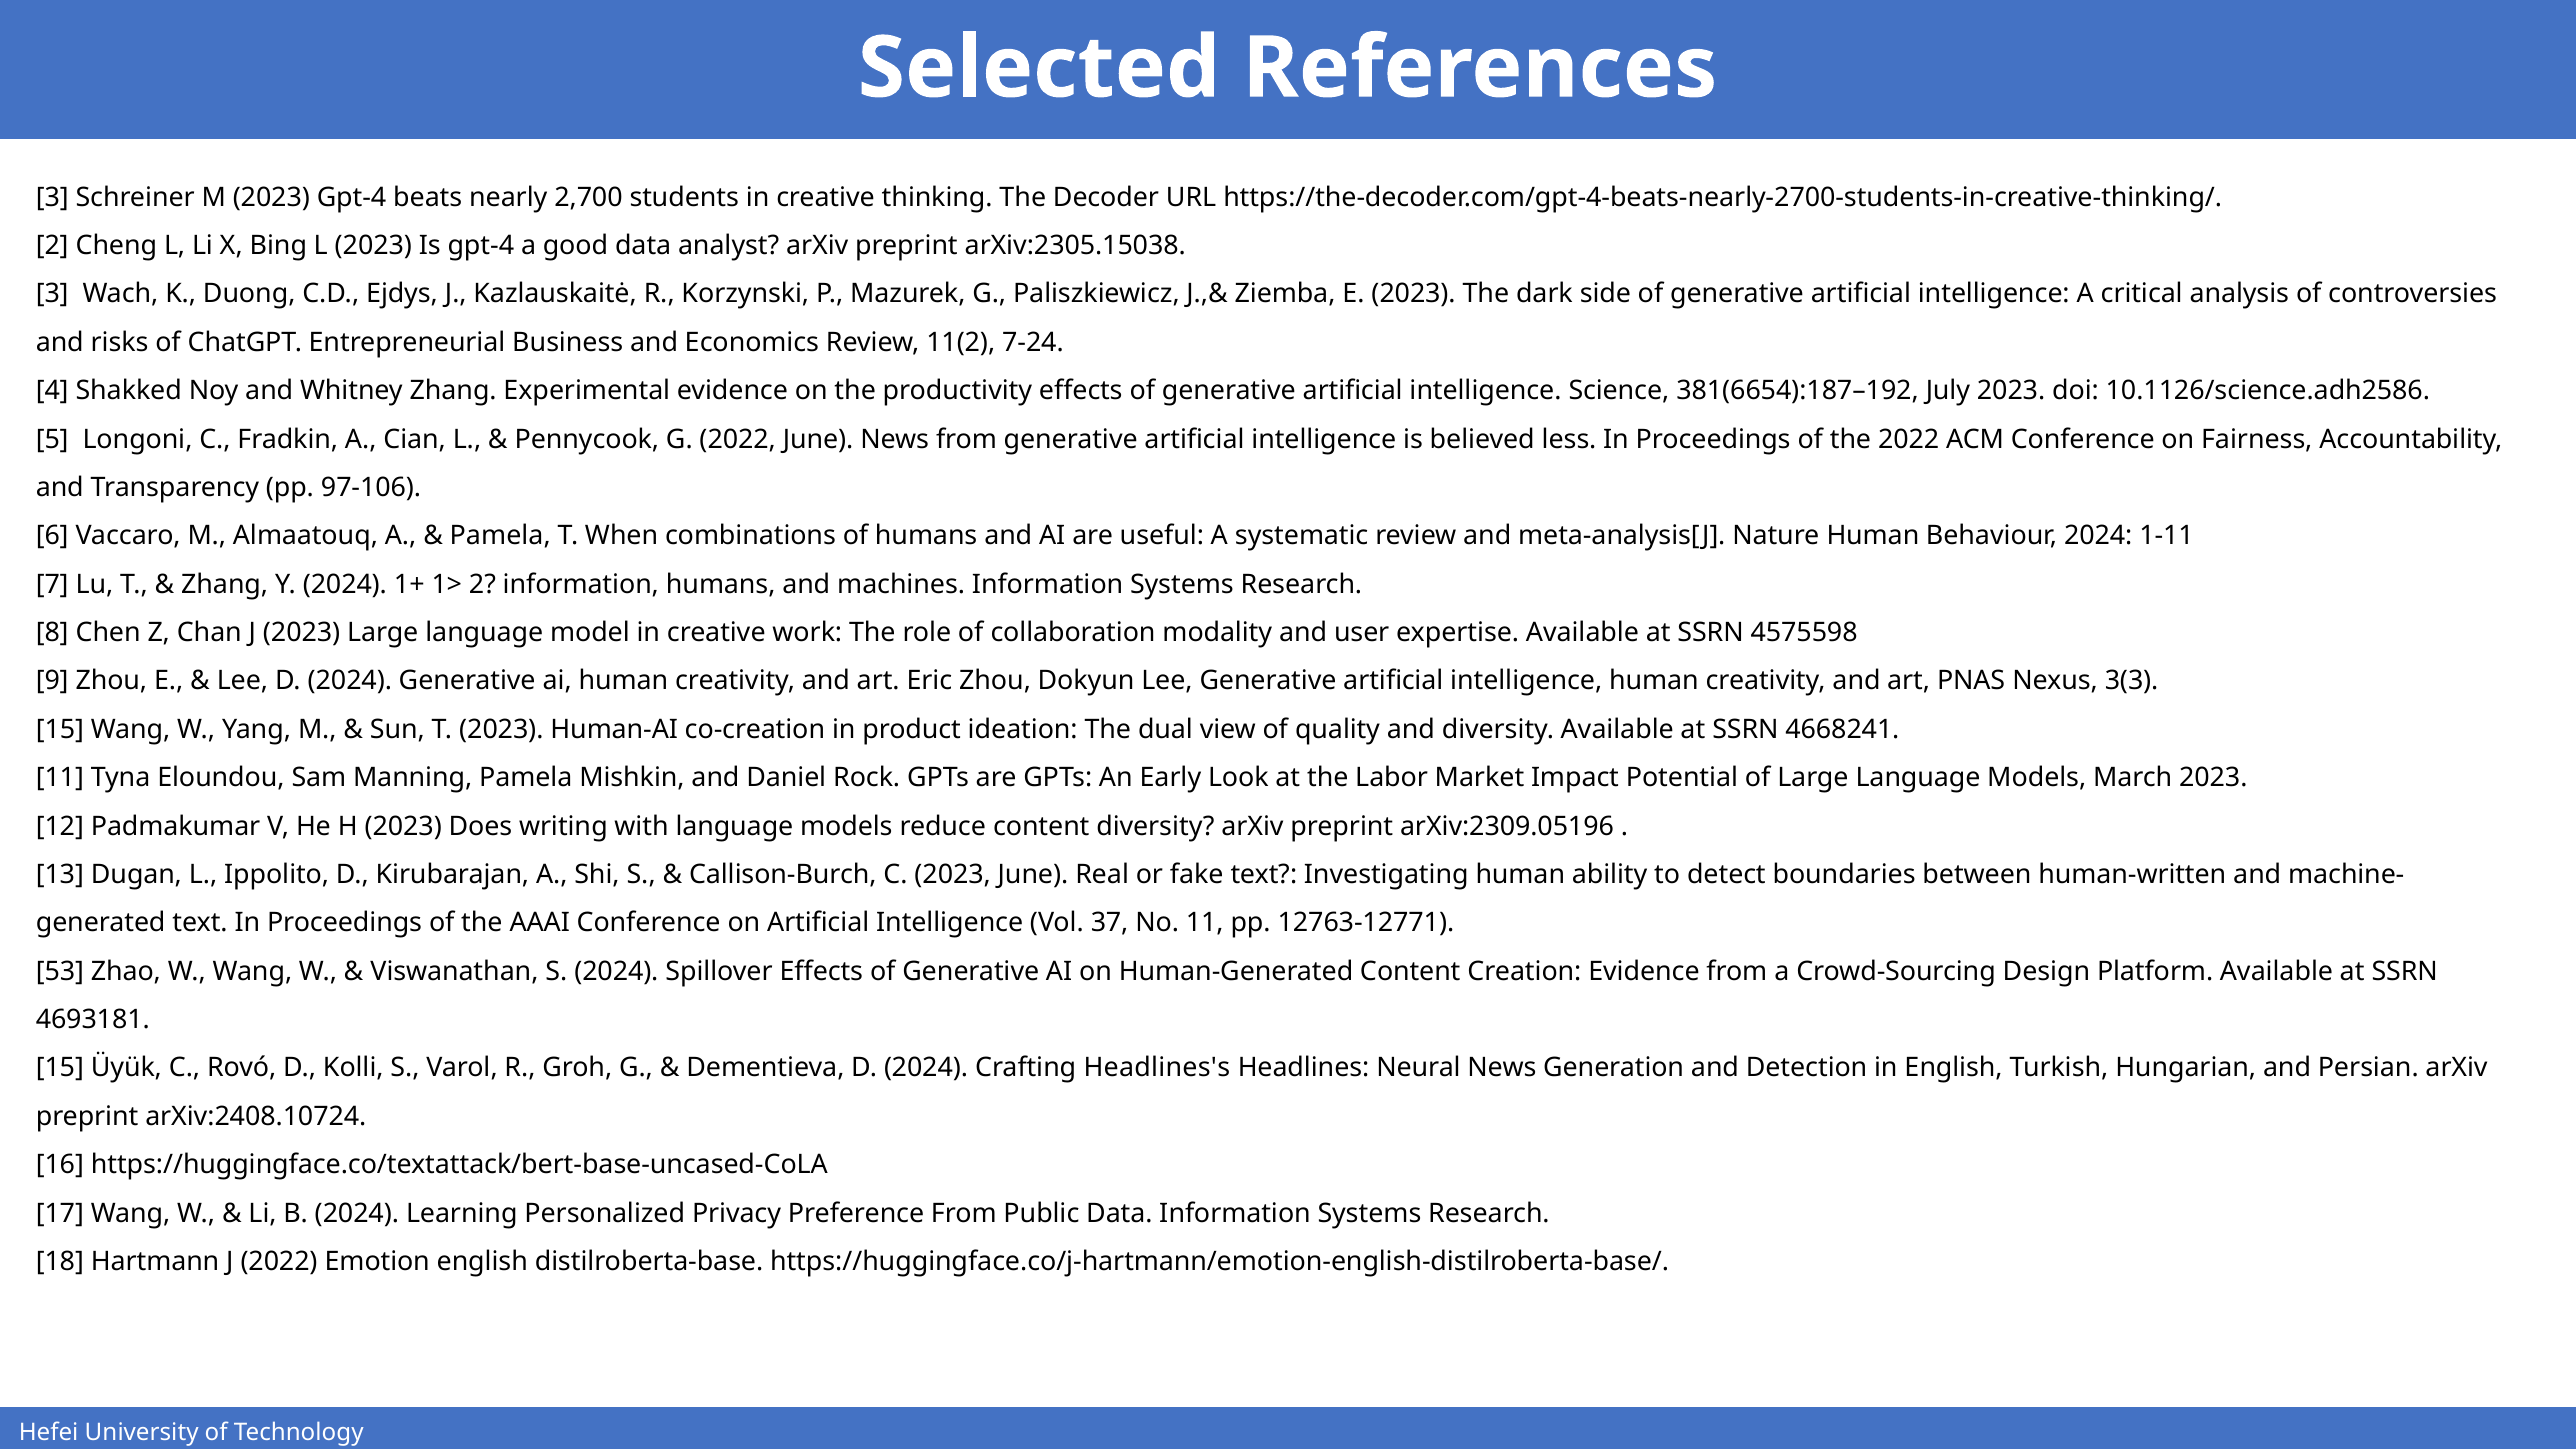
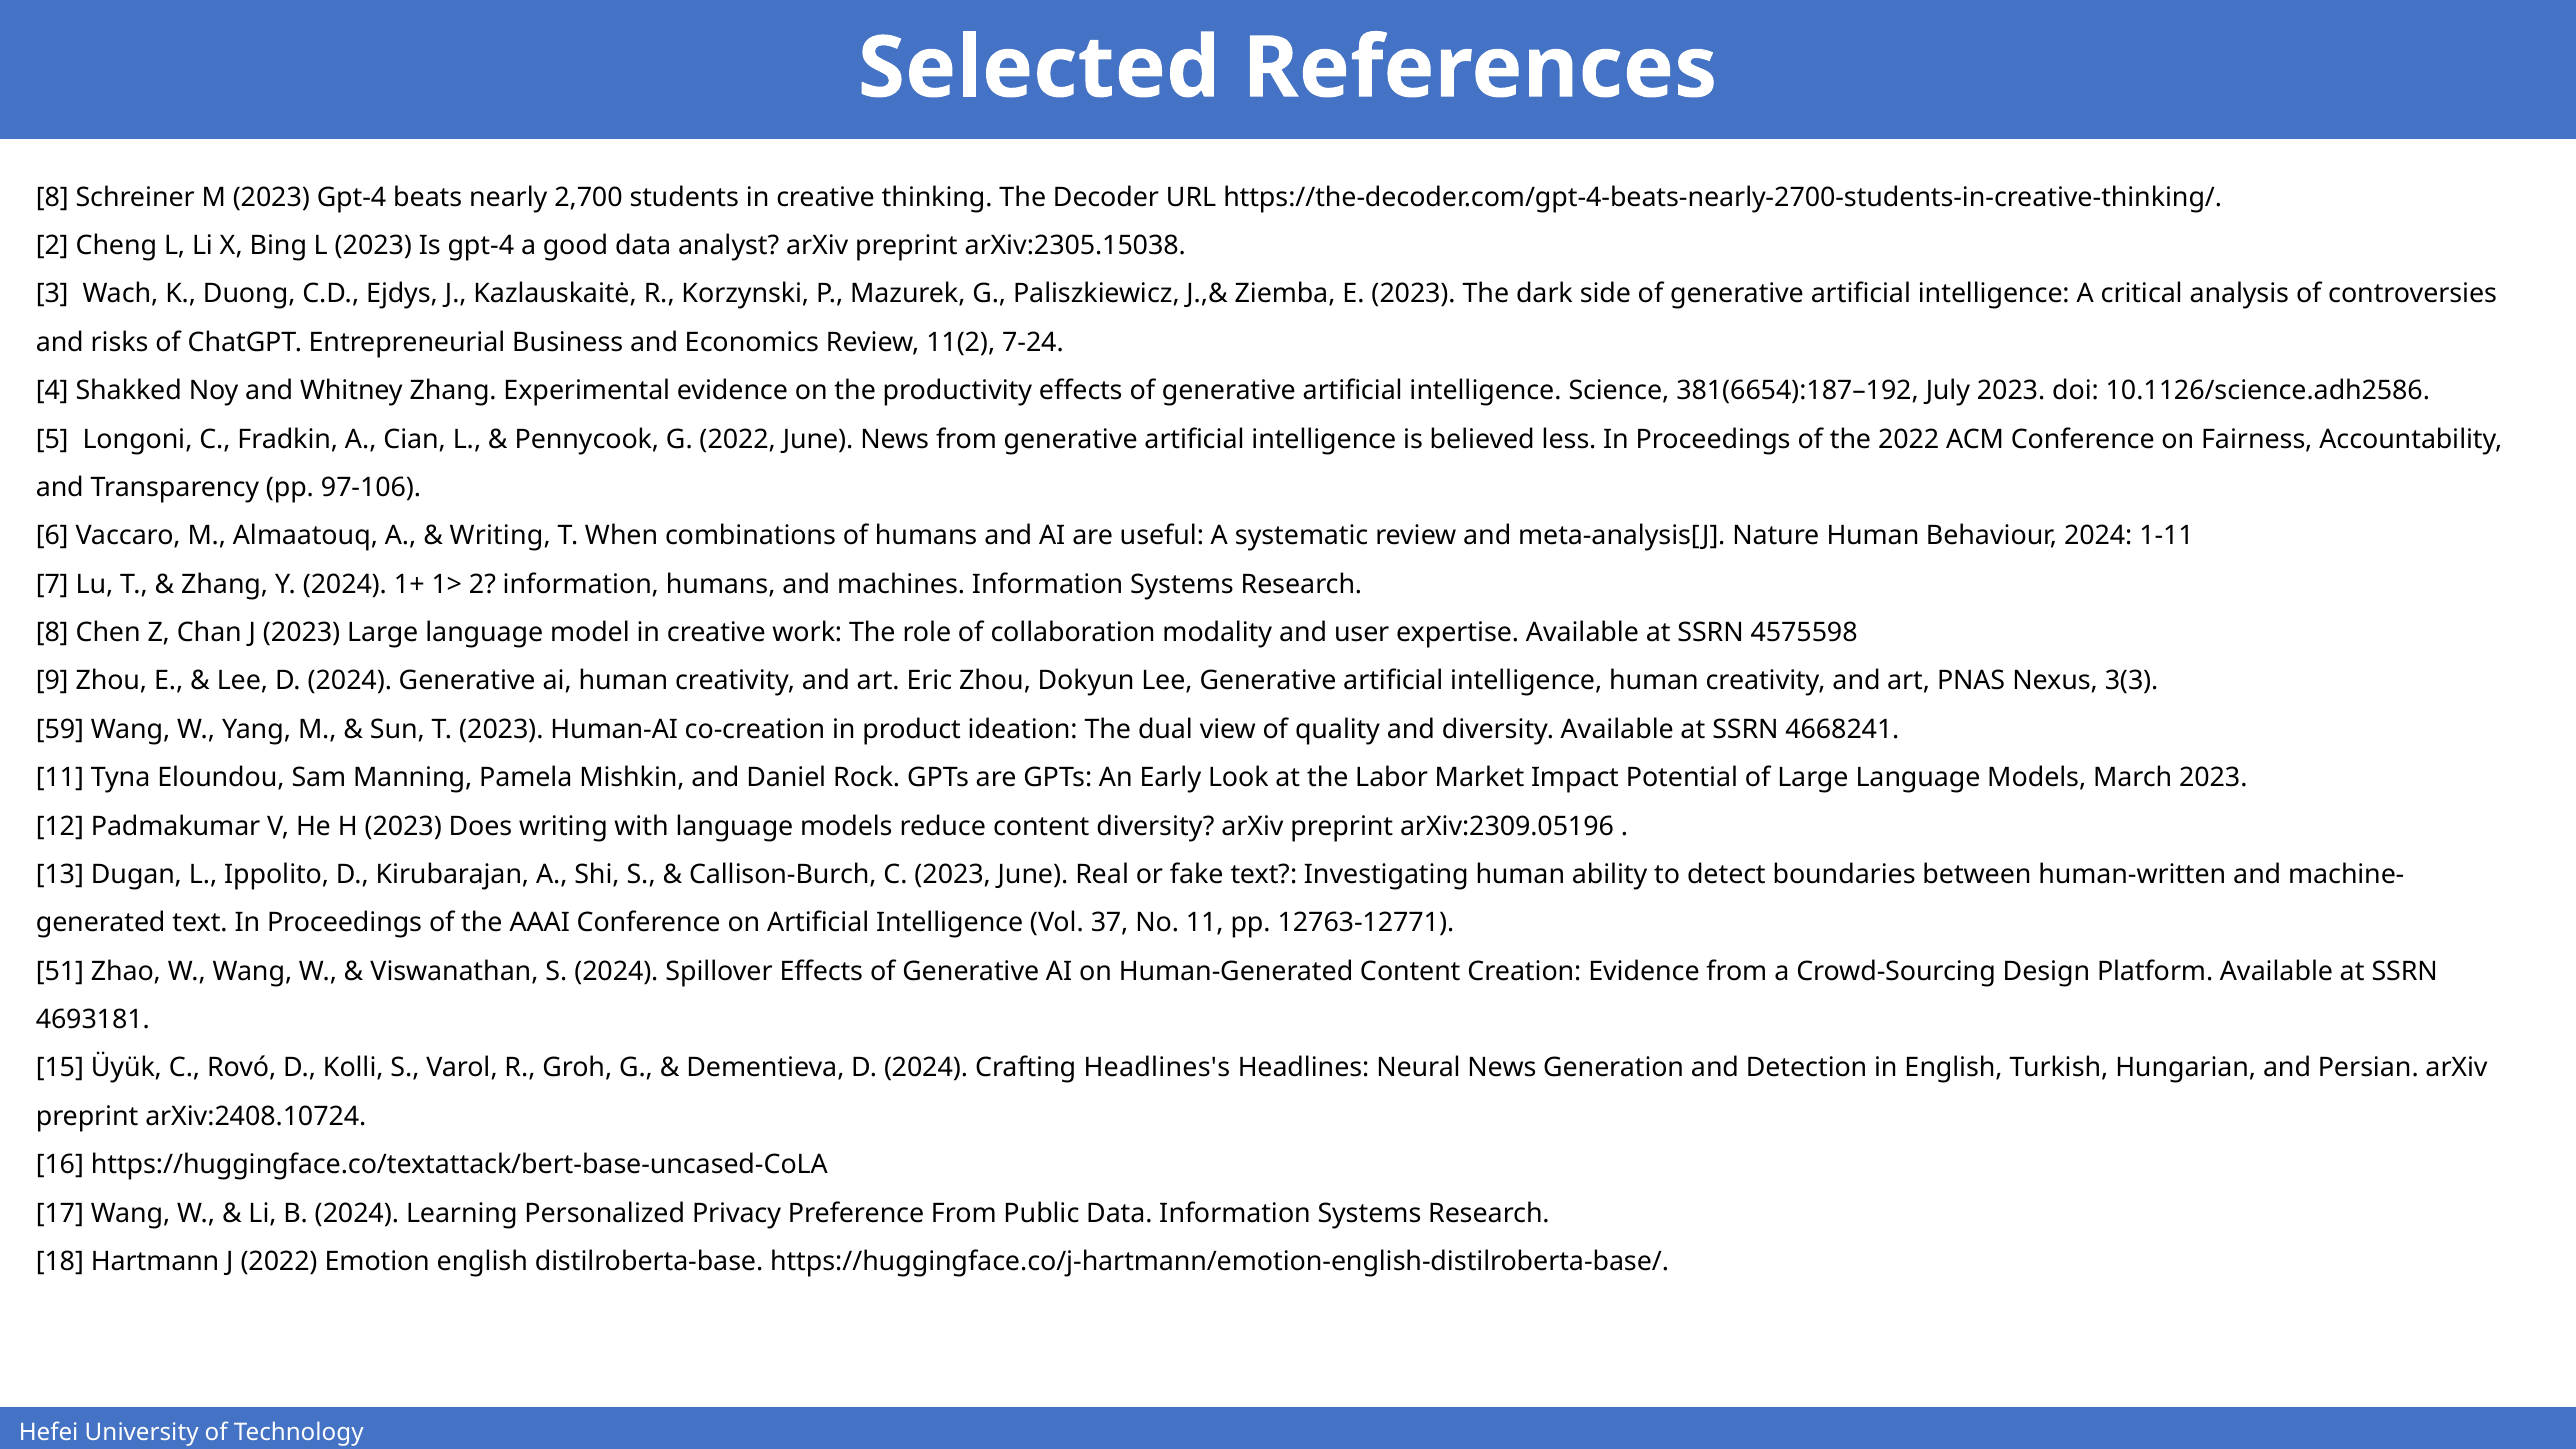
3: 3 -> 8 (52, 197)
Pamela: Pamela -> Writing (500, 536)
15: 15 -> 59 (60, 729)
53: 53 -> 51 (60, 971)
